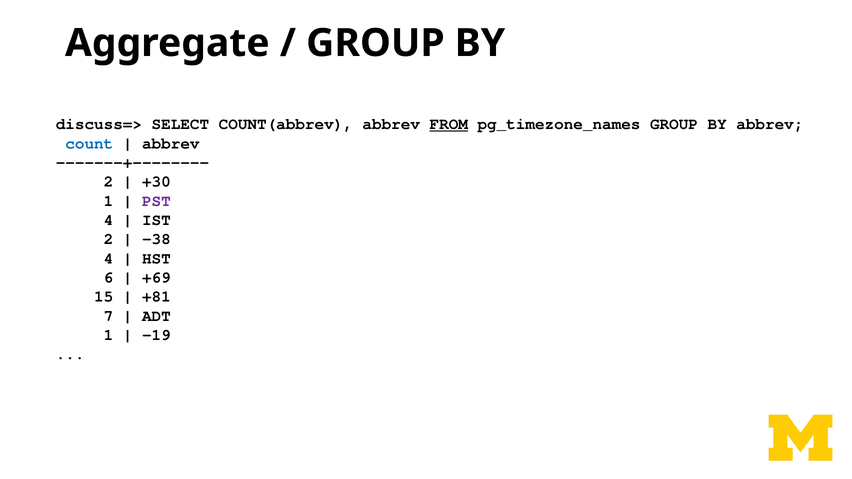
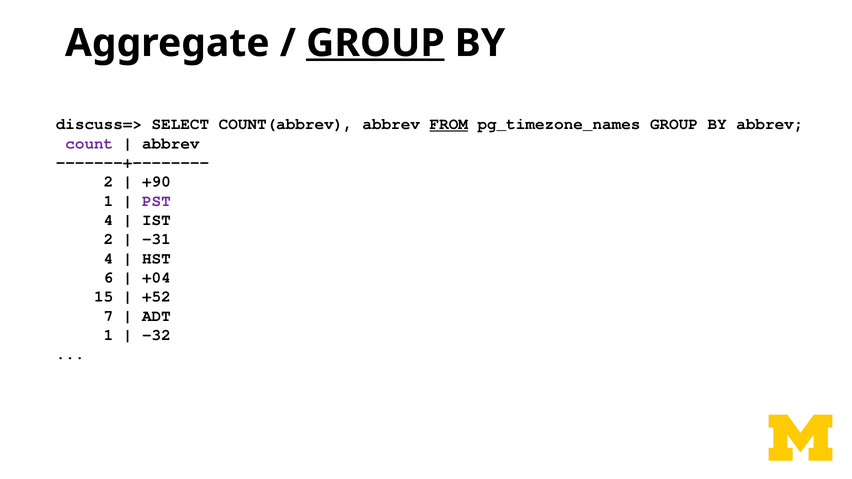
GROUP underline: none -> present (375, 43)
count colour: blue -> purple (89, 143)
+30: +30 -> +90 (156, 182)
-38: -38 -> -31 (156, 239)
+69: +69 -> +04 (156, 278)
+81: +81 -> +52 (156, 297)
-19: -19 -> -32 (156, 335)
